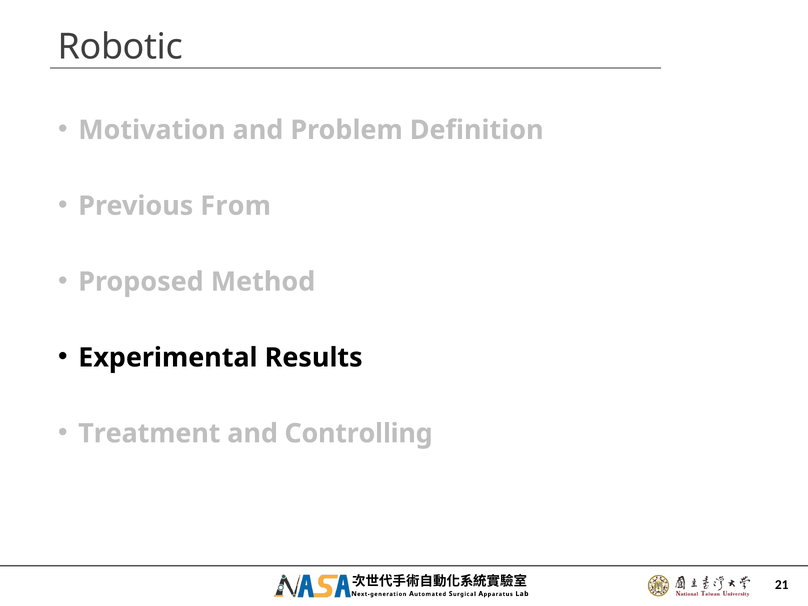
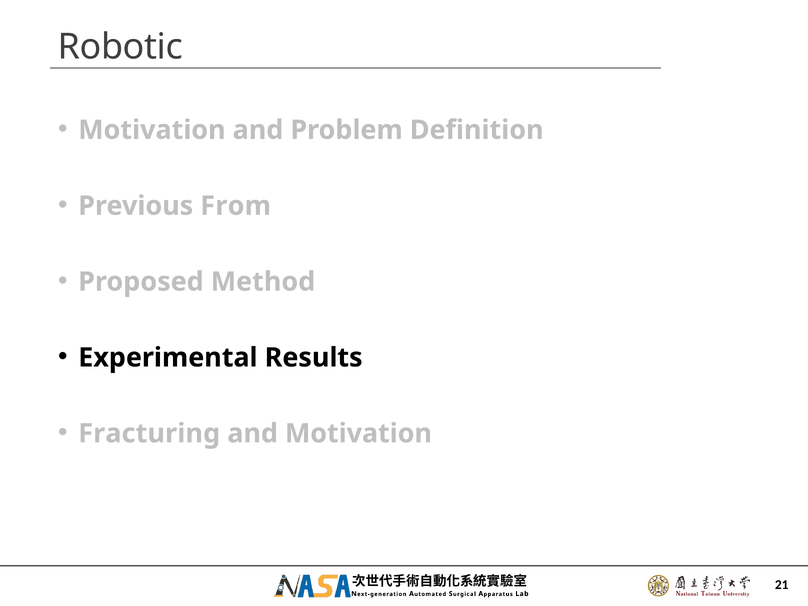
Treatment: Treatment -> Fracturing (149, 433)
and Controlling: Controlling -> Motivation (358, 433)
